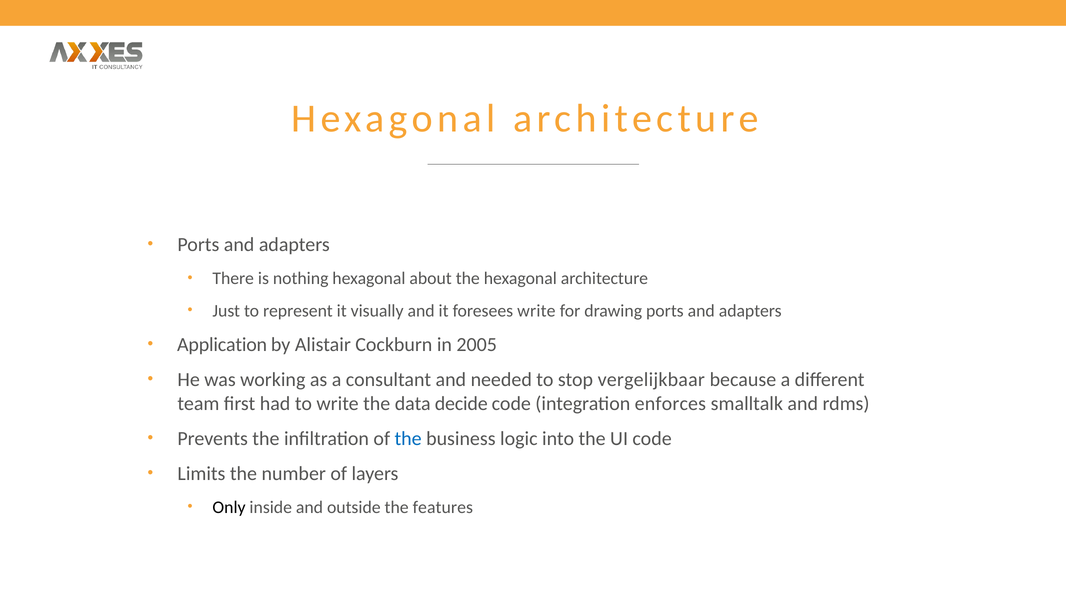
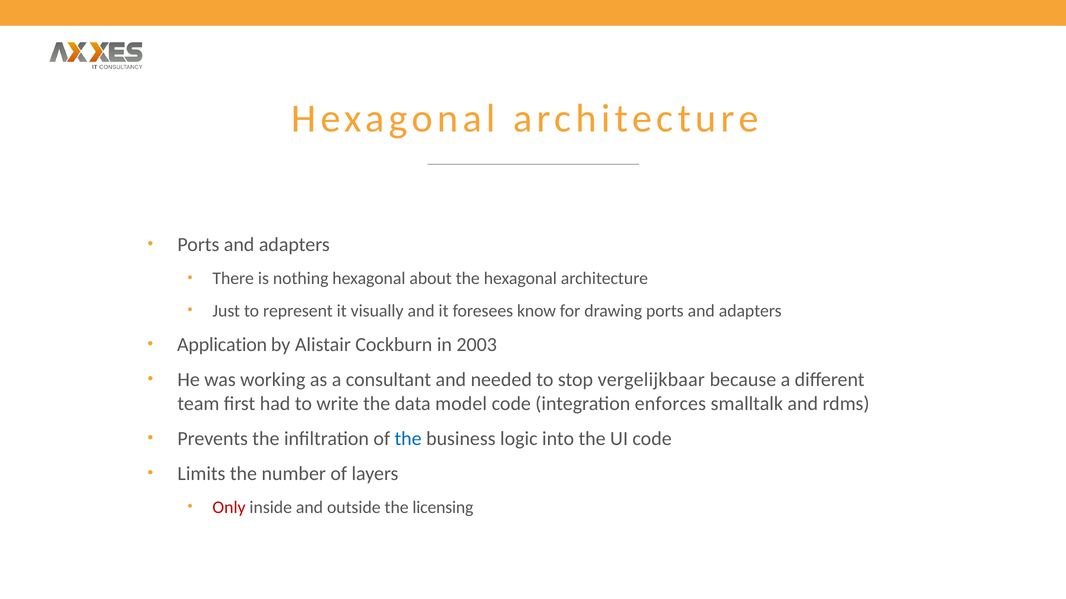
foresees write: write -> know (537, 311)
2005: 2005 -> 2003 (477, 345)
decide: decide -> model (461, 404)
Only colour: black -> red (229, 508)
features: features -> licensing (443, 508)
